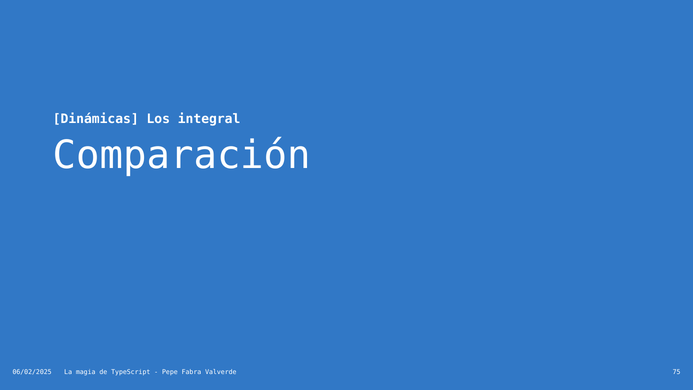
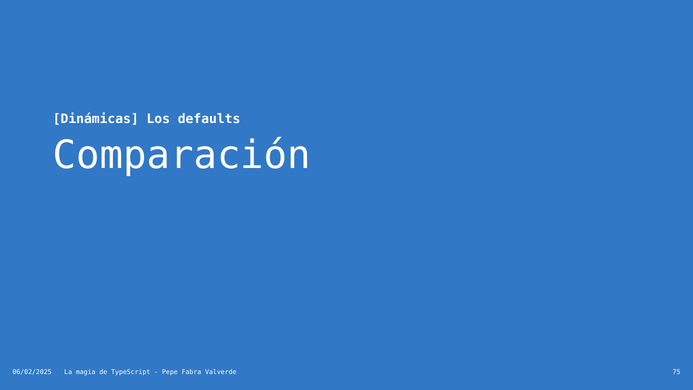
integral: integral -> defaults (209, 119)
